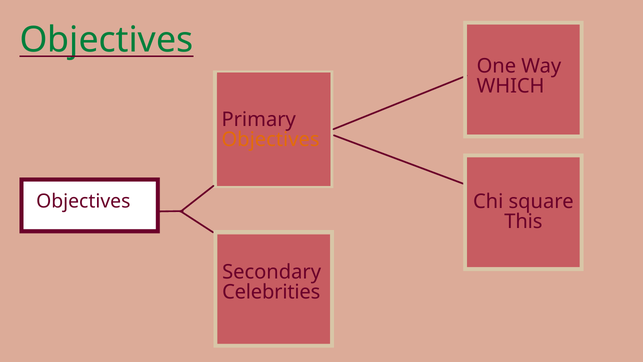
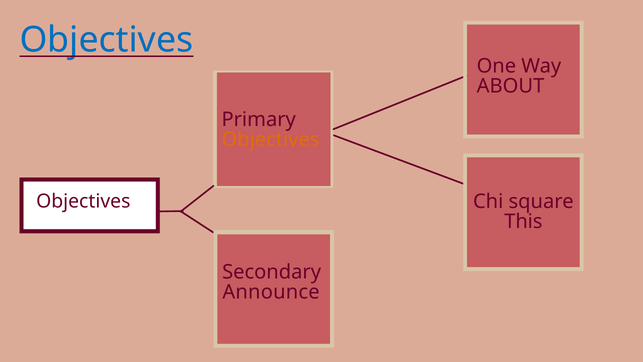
Objectives colour: green -> blue (106, 40)
WHICH: WHICH -> ABOUT (511, 86)
Celebrities: Celebrities -> Announce (271, 292)
